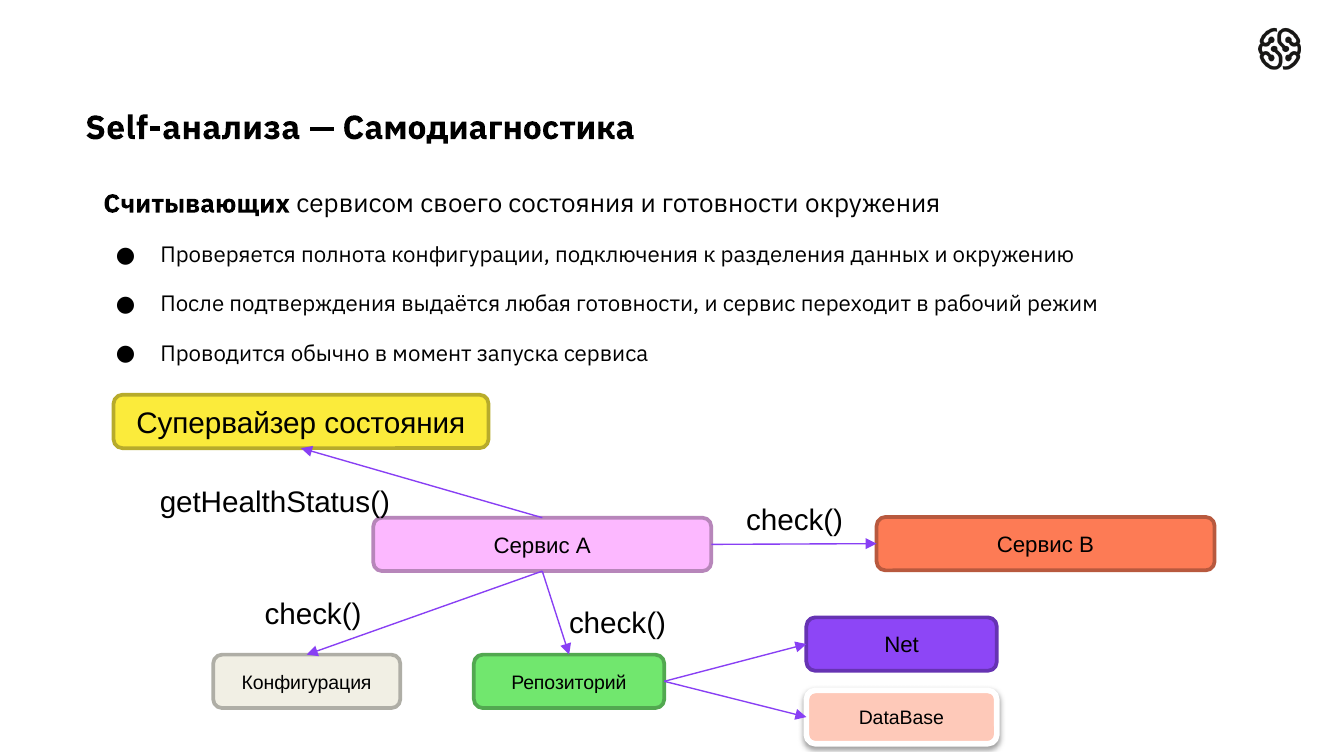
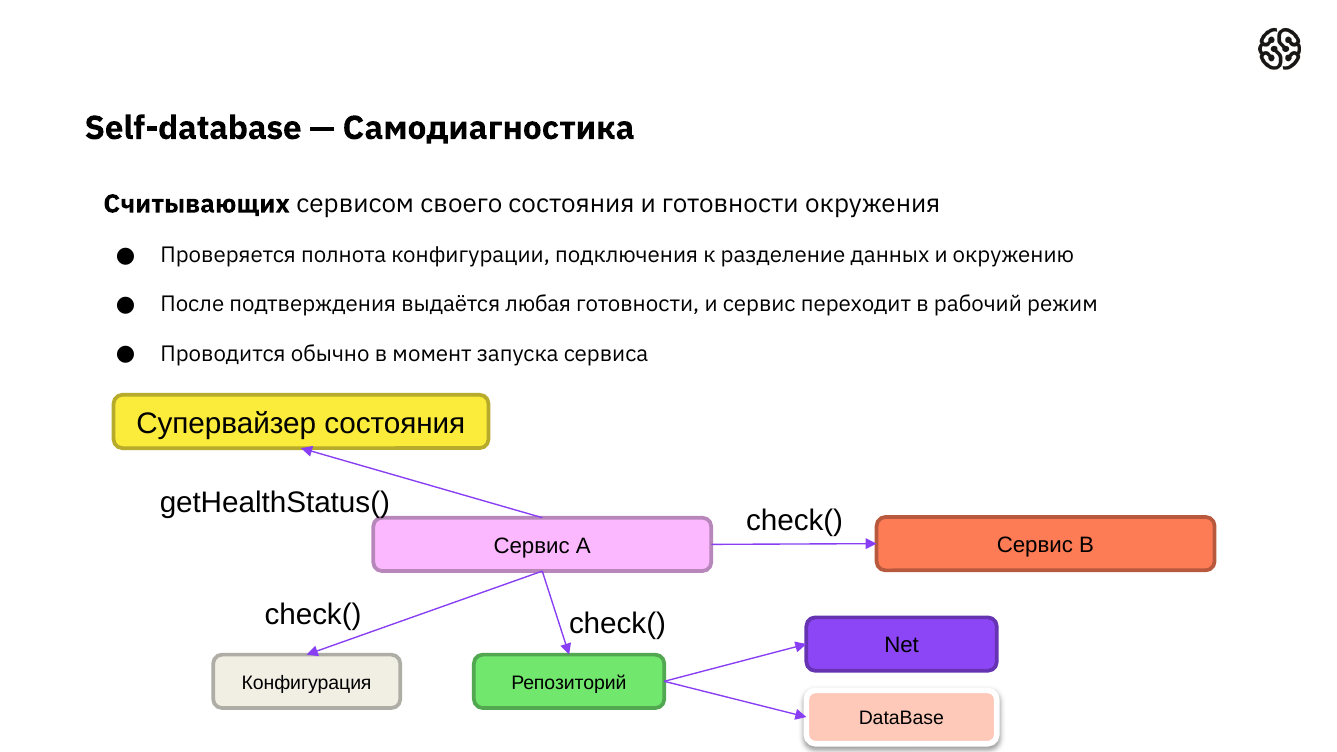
Self-анализа: Self-анализа -> Self-database (193, 128)
разделения: разделения -> разделение (783, 255)
